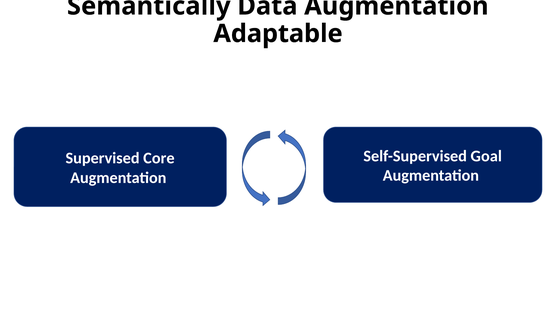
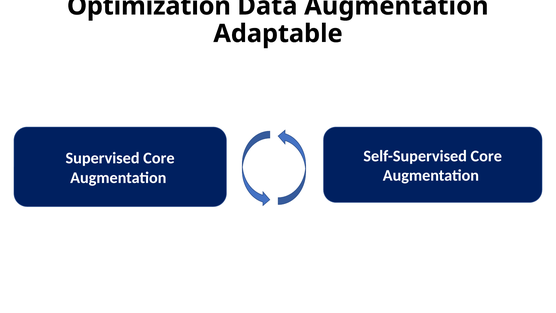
Semantically: Semantically -> Optimization (149, 6)
Self-Supervised Goal: Goal -> Core (486, 156)
